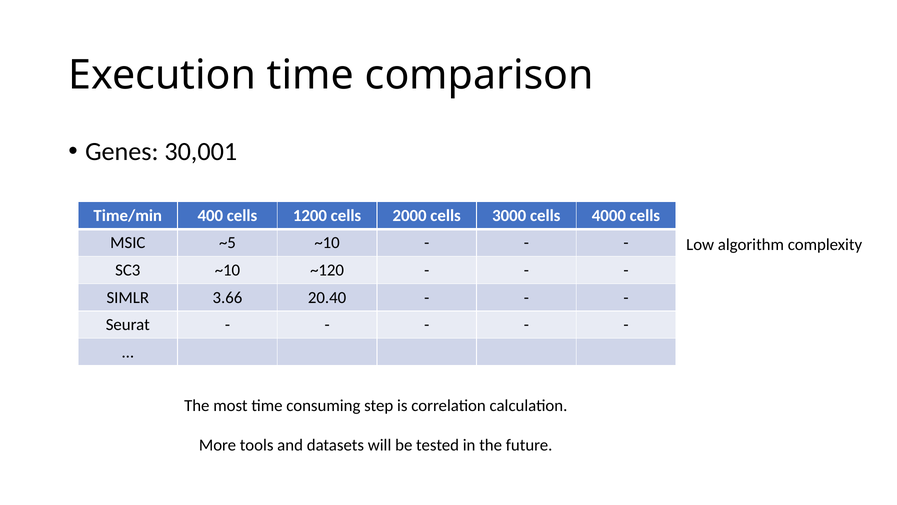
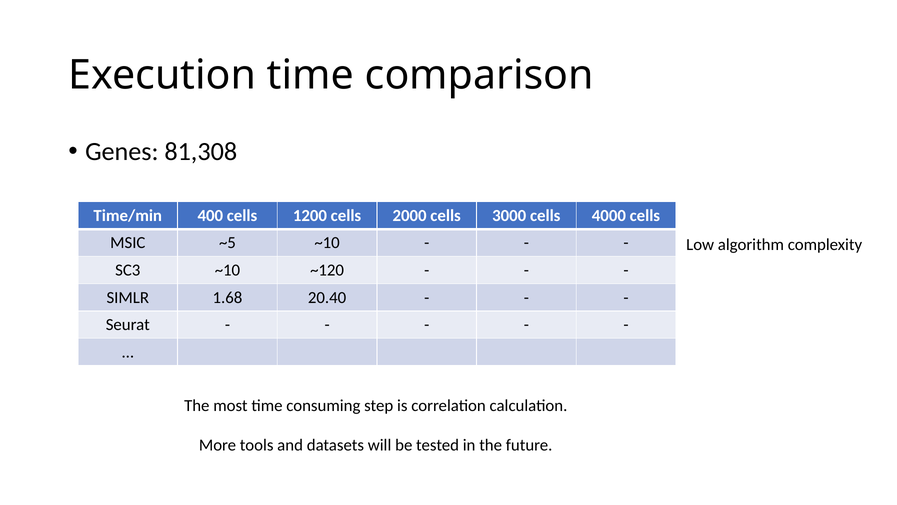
30,001: 30,001 -> 81,308 (201, 152)
3.66: 3.66 -> 1.68 (227, 297)
